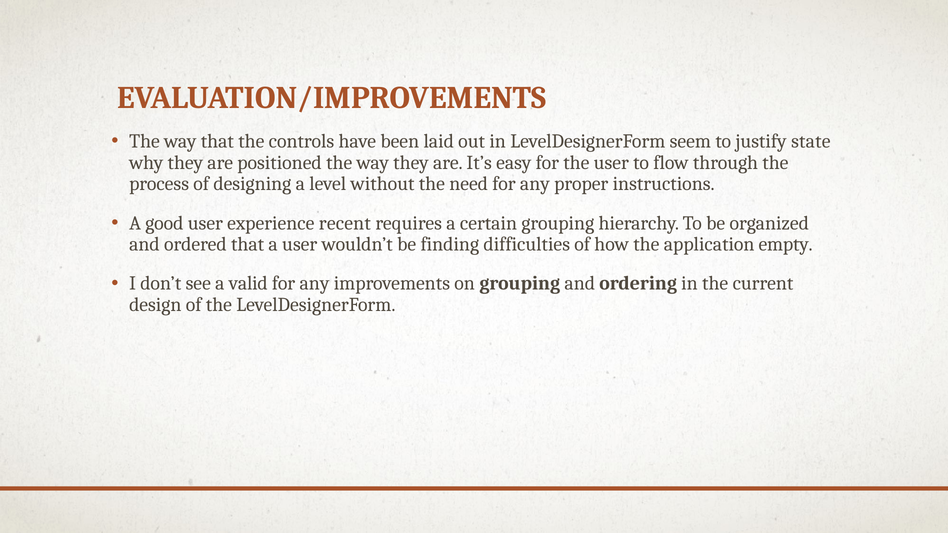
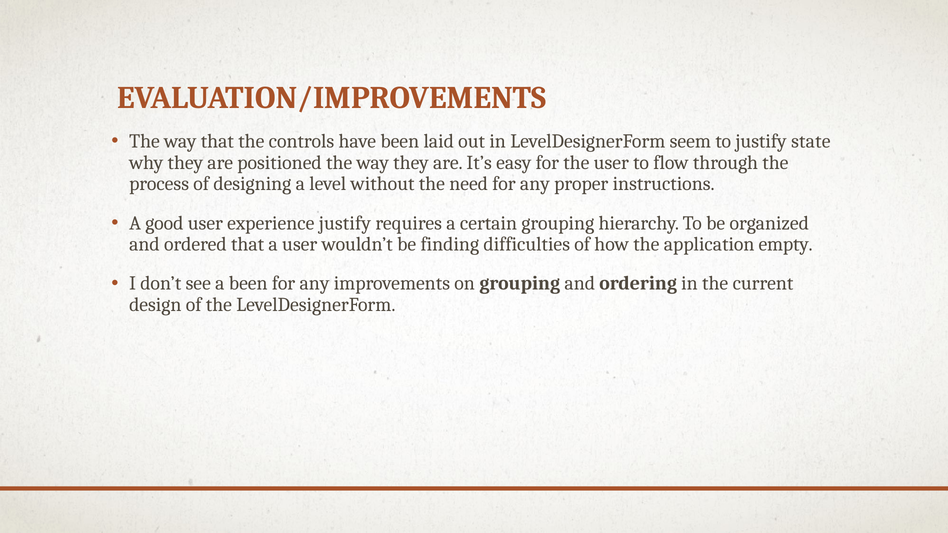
experience recent: recent -> justify (345, 223)
a valid: valid -> been (248, 284)
